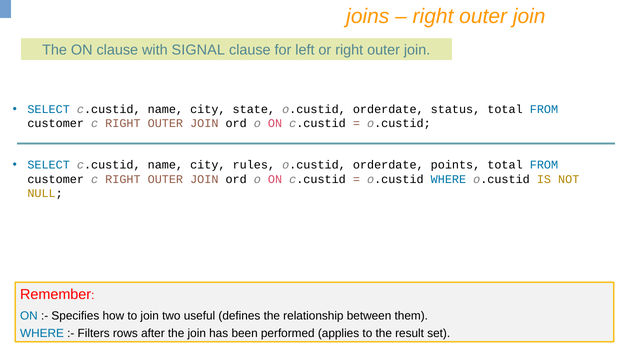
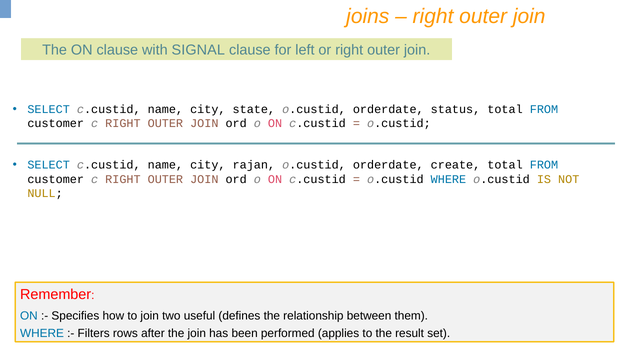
rules: rules -> rajan (254, 165)
points: points -> create (456, 165)
